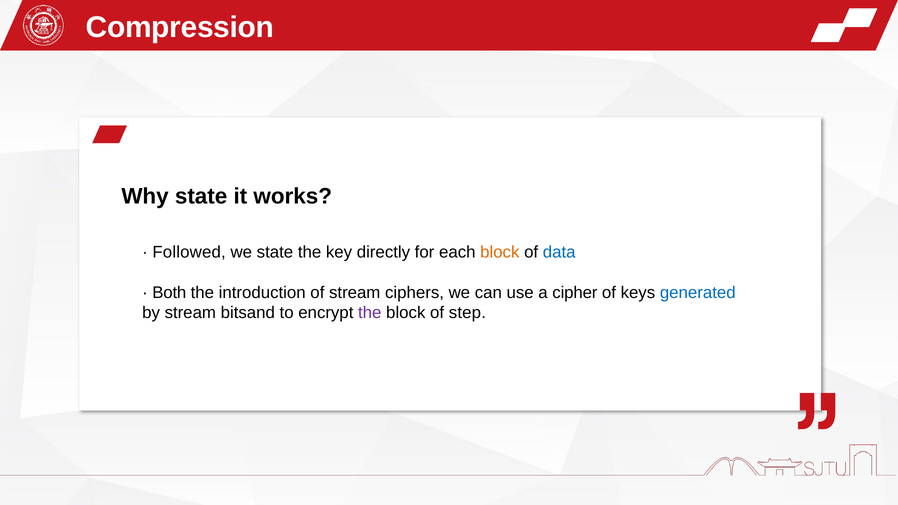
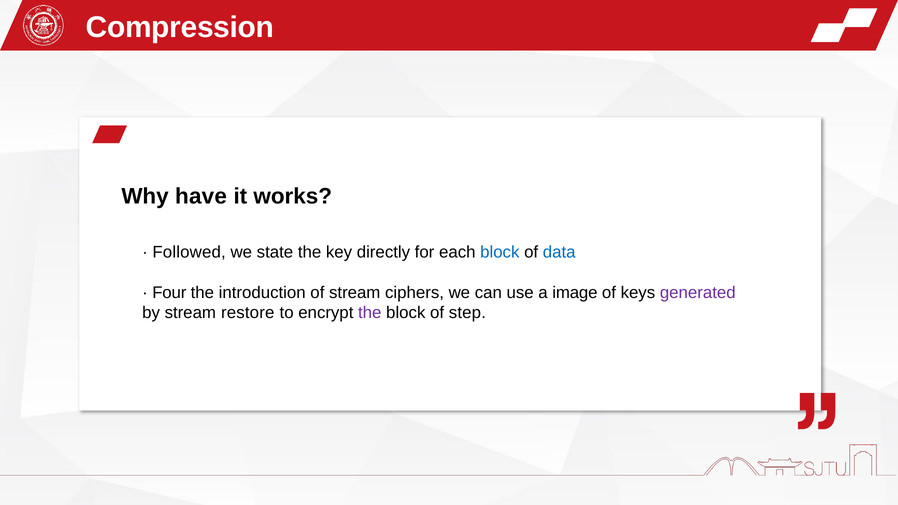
Why state: state -> have (201, 196)
block colour: orange -> blue (500, 252)
Both: Both -> Four (169, 293)
cipher: cipher -> image (575, 293)
generated colour: blue -> purple (698, 293)
bitsand: bitsand -> restore (248, 313)
